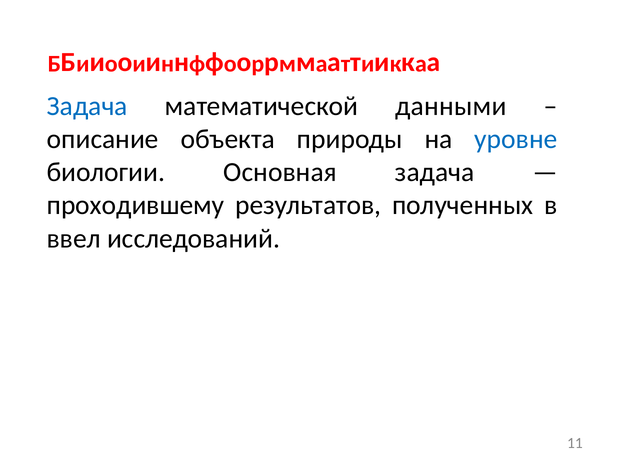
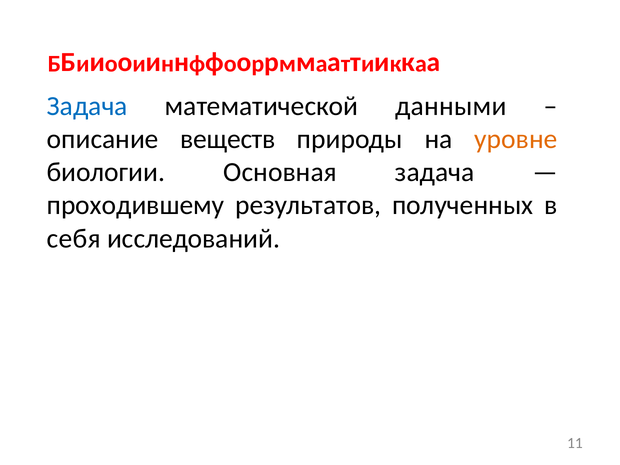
объекта: объекта -> веществ (228, 139)
уровне colour: blue -> orange (516, 139)
ввел: ввел -> себя (74, 238)
